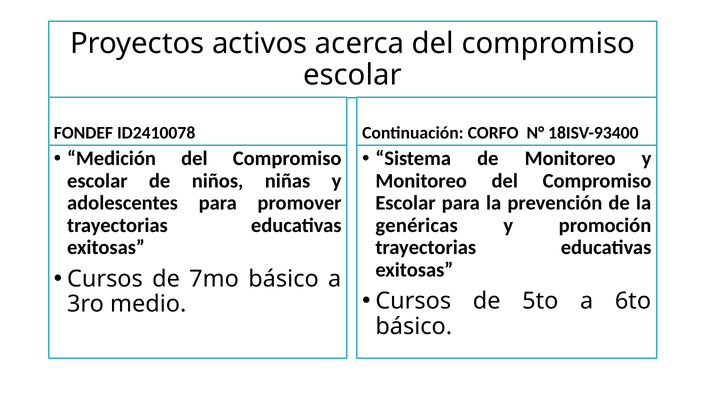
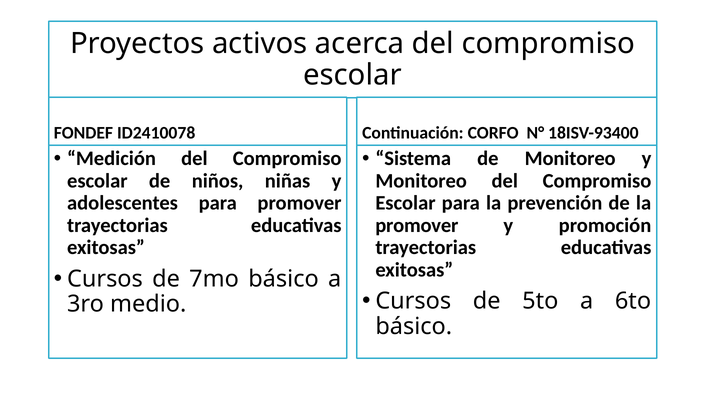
genéricas: genéricas -> promover (417, 225)
